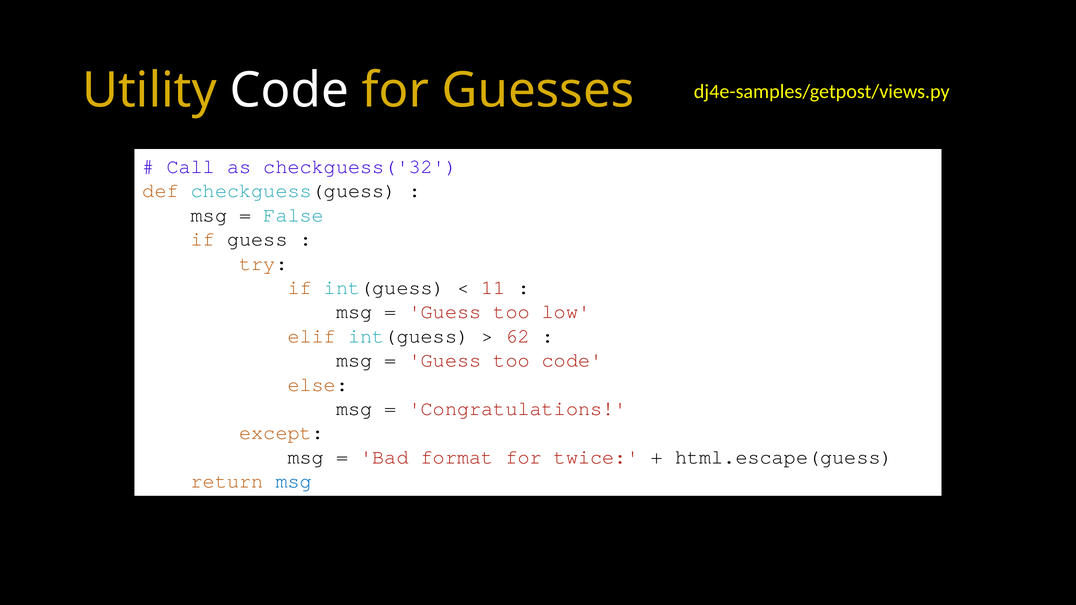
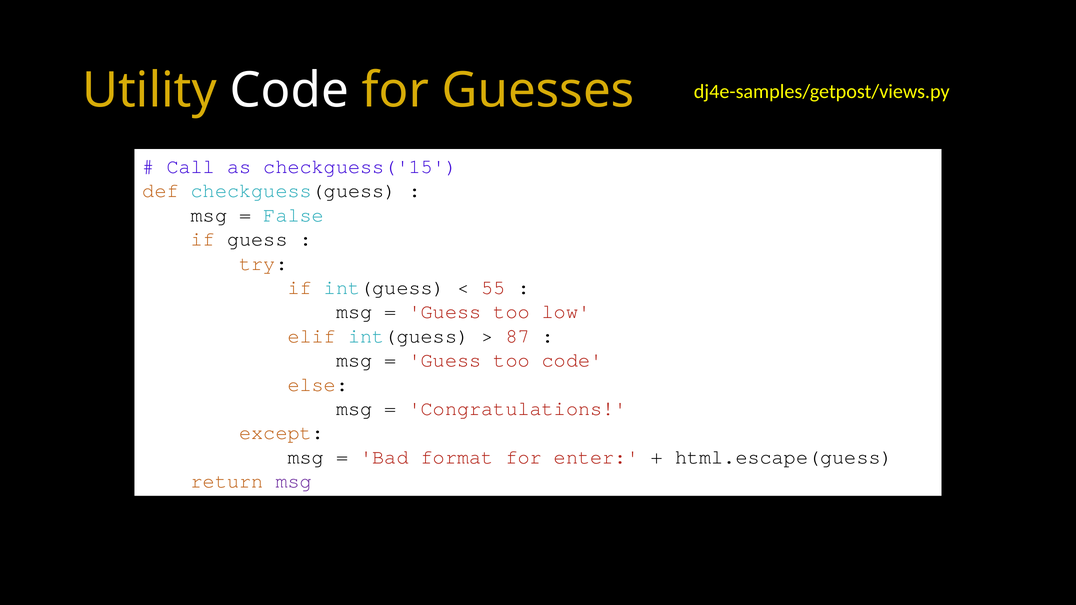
checkguess('32: checkguess('32 -> checkguess('15 (360, 167)
11: 11 -> 55 (493, 288)
62: 62 -> 87 (518, 336)
twice: twice -> enter (596, 457)
msg colour: blue -> purple (294, 481)
